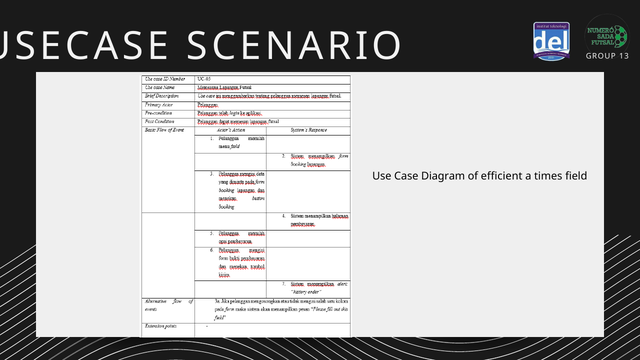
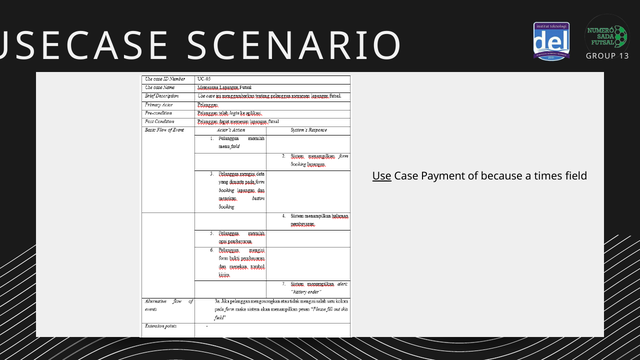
Use underline: none -> present (382, 176)
Diagram: Diagram -> Payment (443, 176)
efficient: efficient -> because (502, 176)
